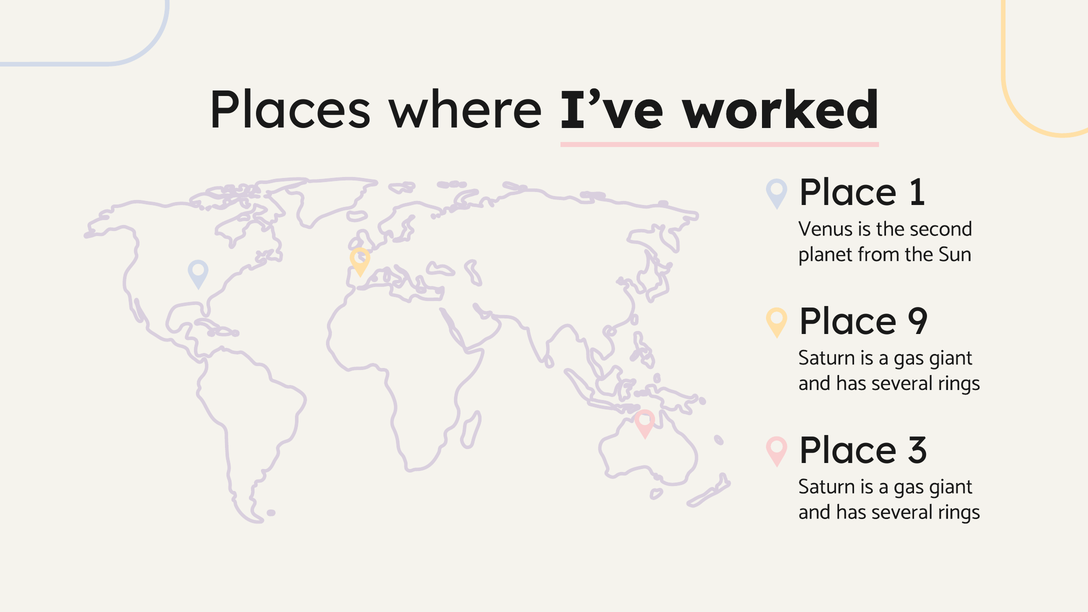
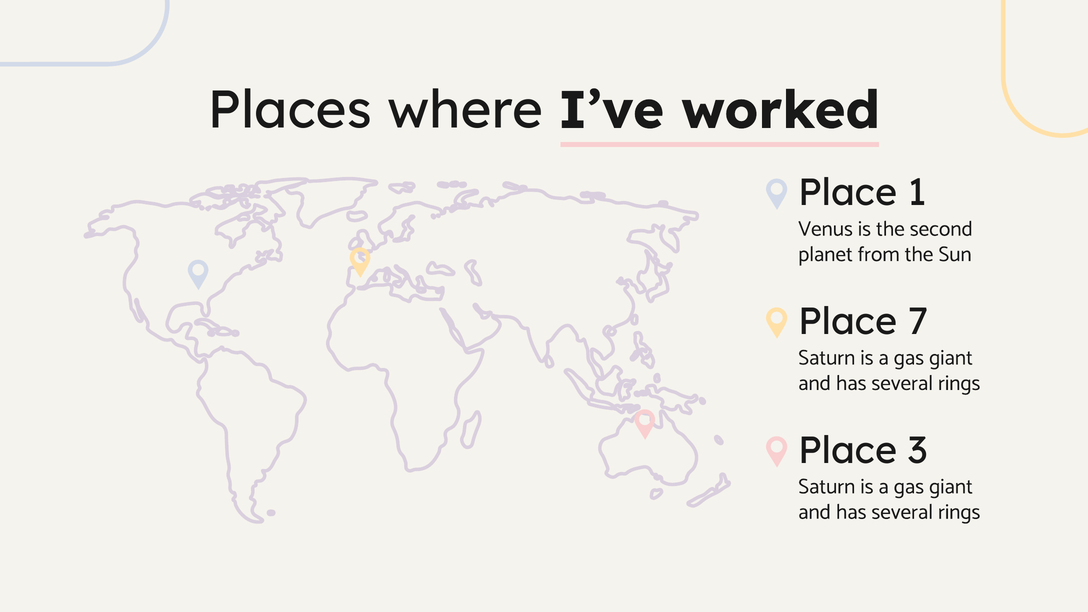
9: 9 -> 7 (918, 322)
